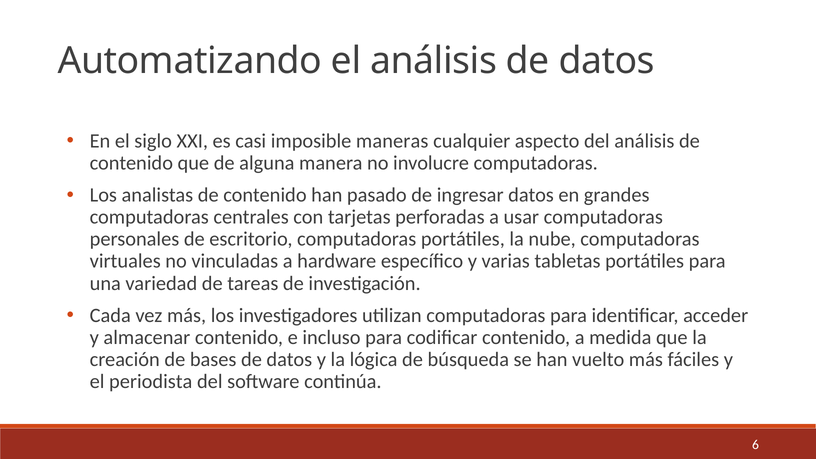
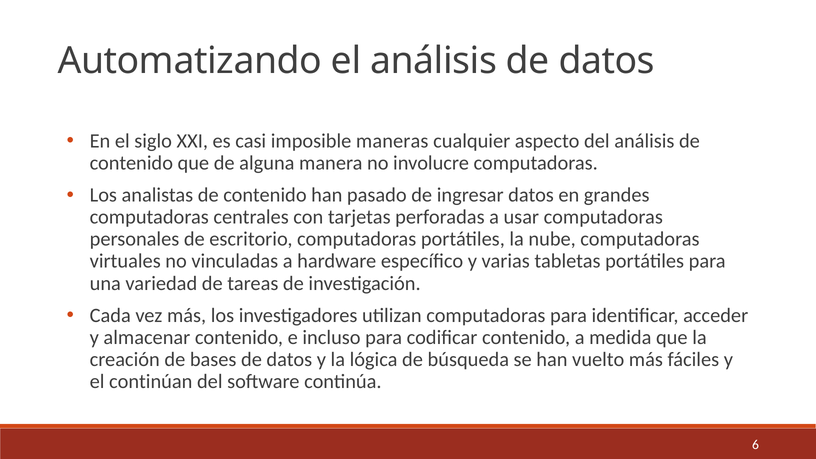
periodista: periodista -> continúan (151, 382)
